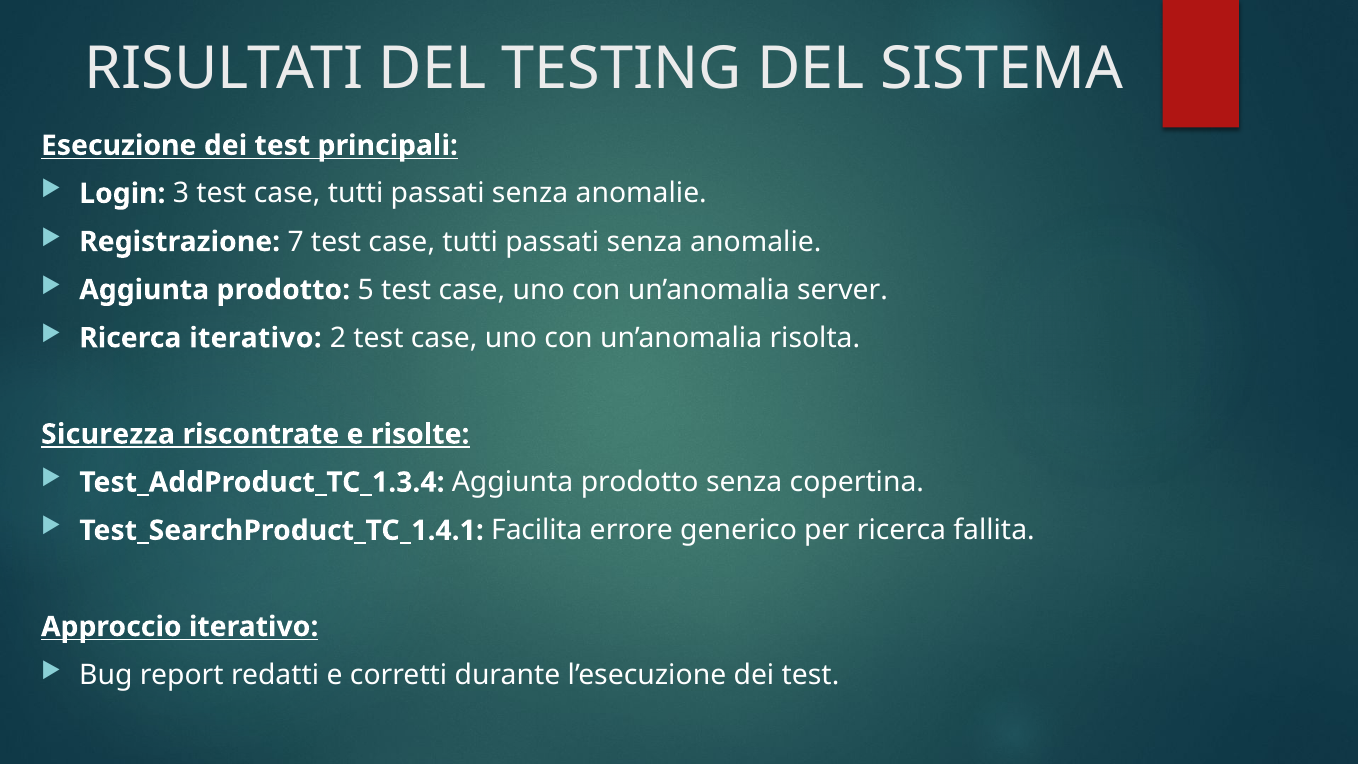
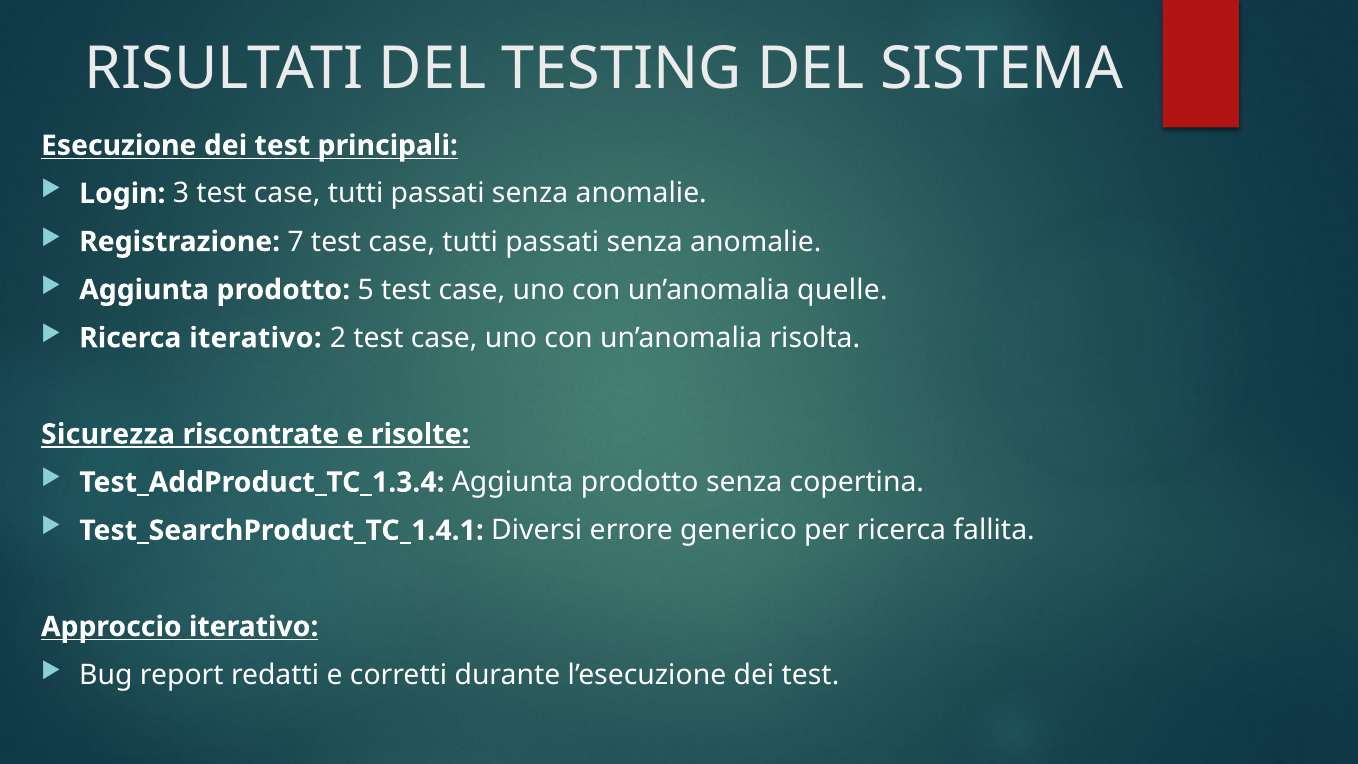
server: server -> quelle (842, 290)
Facilita: Facilita -> Diversi (537, 530)
